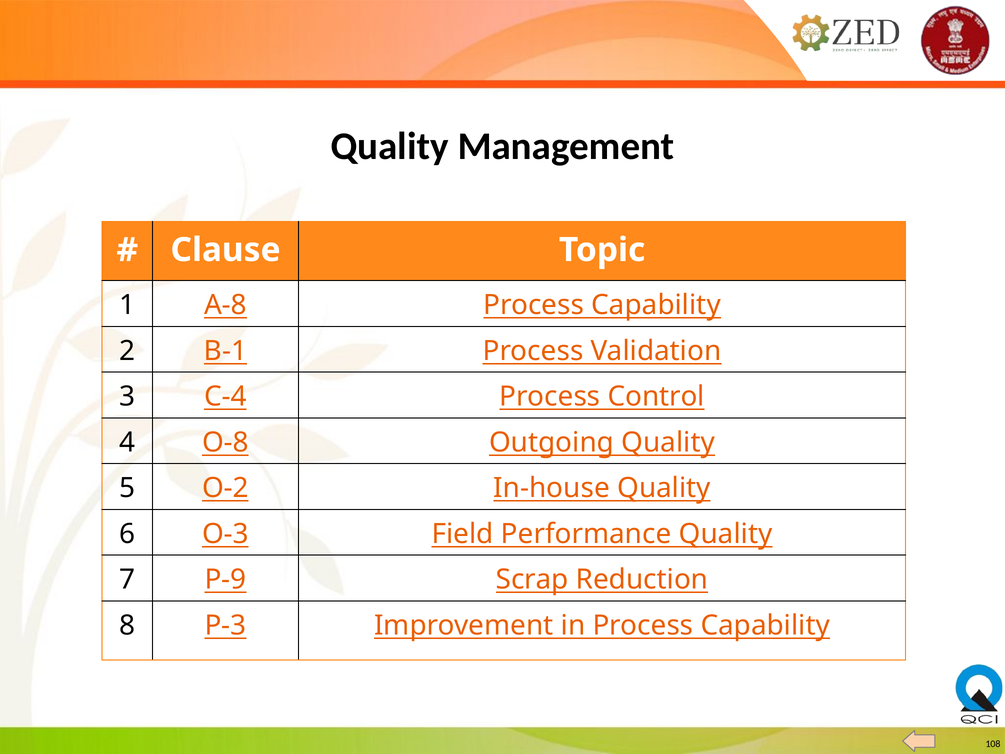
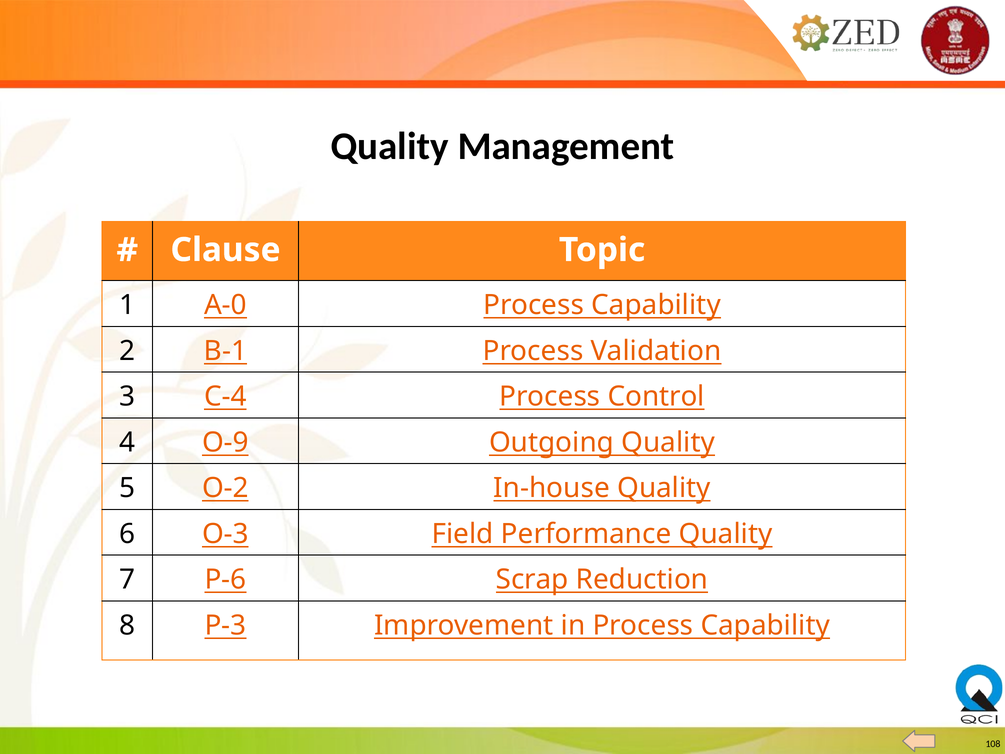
A-8: A-8 -> A-0 (225, 305)
O-8: O-8 -> O-9 (226, 442)
P-9: P-9 -> P-6 (225, 579)
